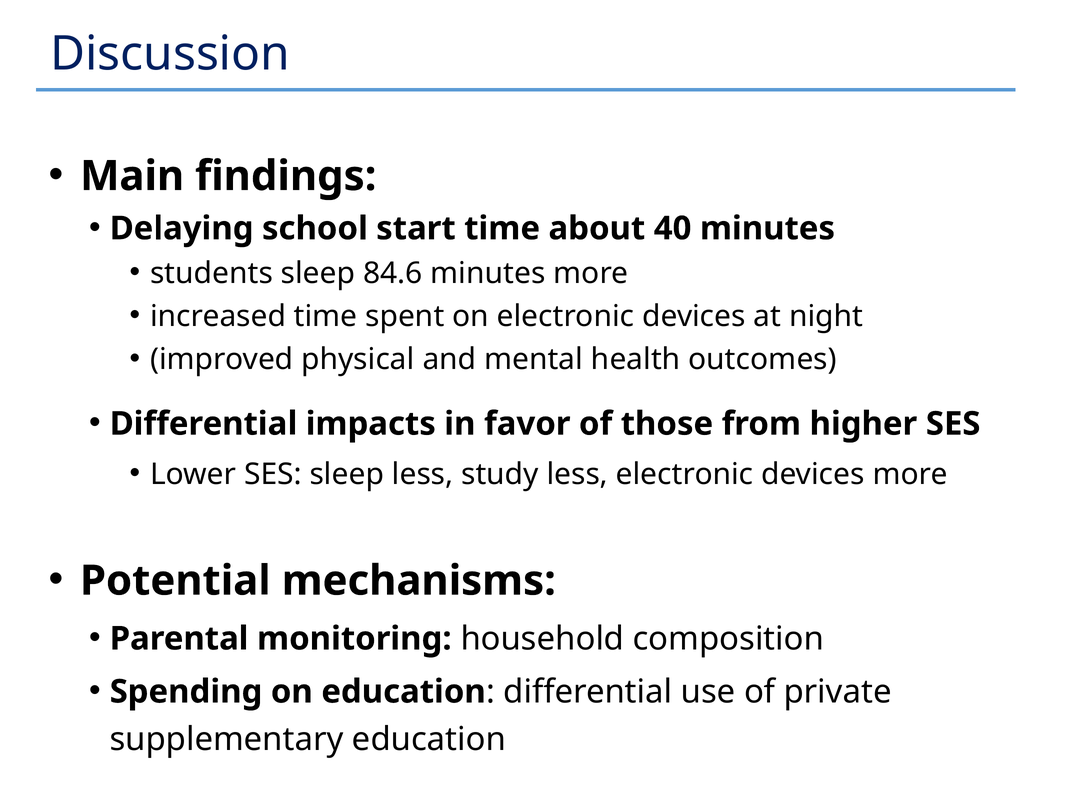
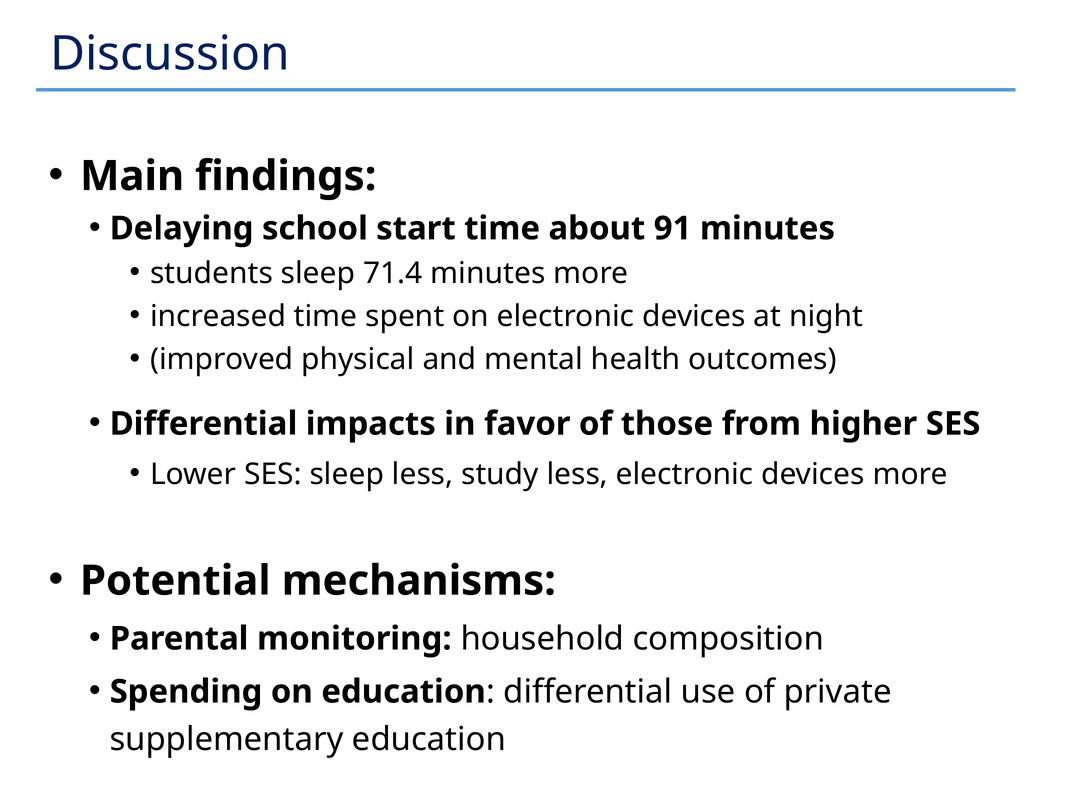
40: 40 -> 91 (673, 228)
84.6: 84.6 -> 71.4 (393, 273)
